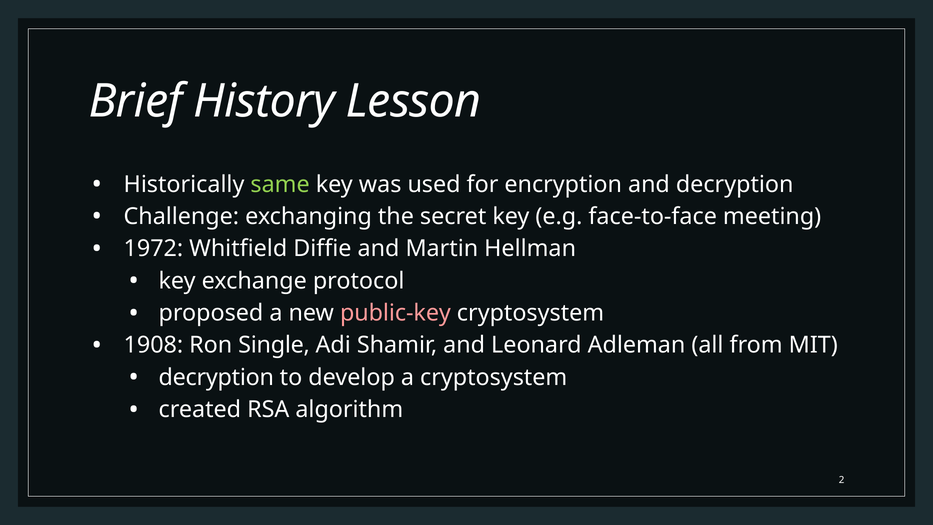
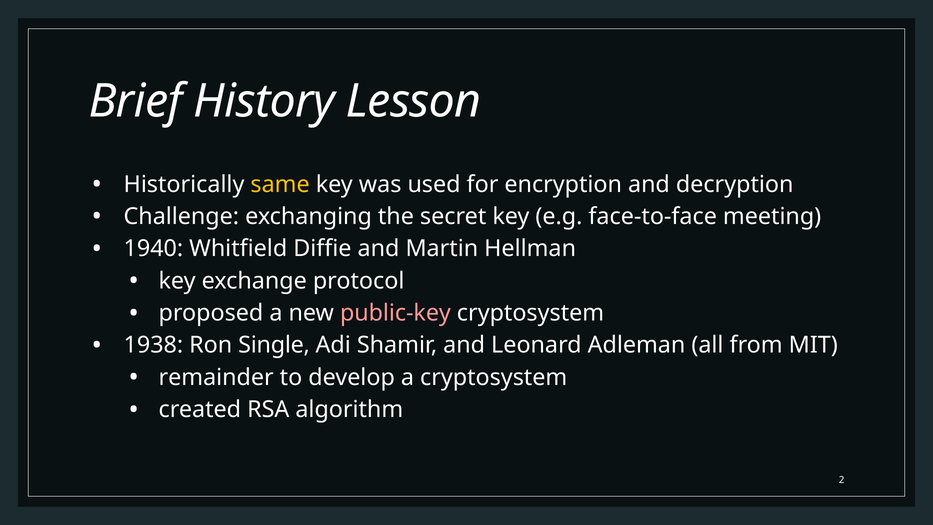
same colour: light green -> yellow (280, 184)
1972: 1972 -> 1940 (153, 249)
1908: 1908 -> 1938 (153, 345)
decryption: decryption -> remainder (216, 377)
